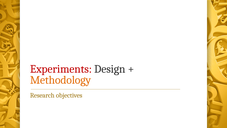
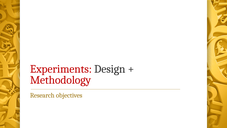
Methodology colour: orange -> red (61, 80)
